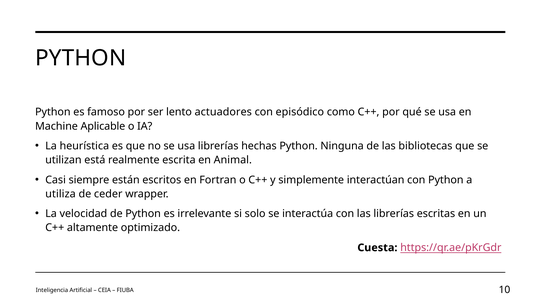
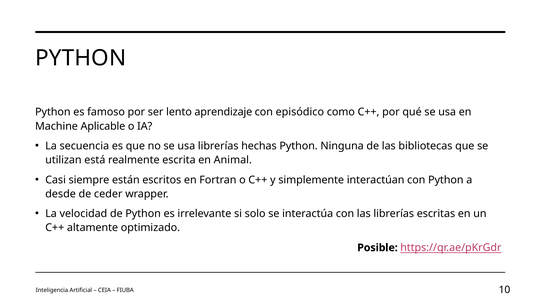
actuadores: actuadores -> aprendizaje (223, 112)
heurística: heurística -> secuencia (84, 146)
utiliza: utiliza -> desde (61, 194)
Cuesta: Cuesta -> Posible (377, 248)
